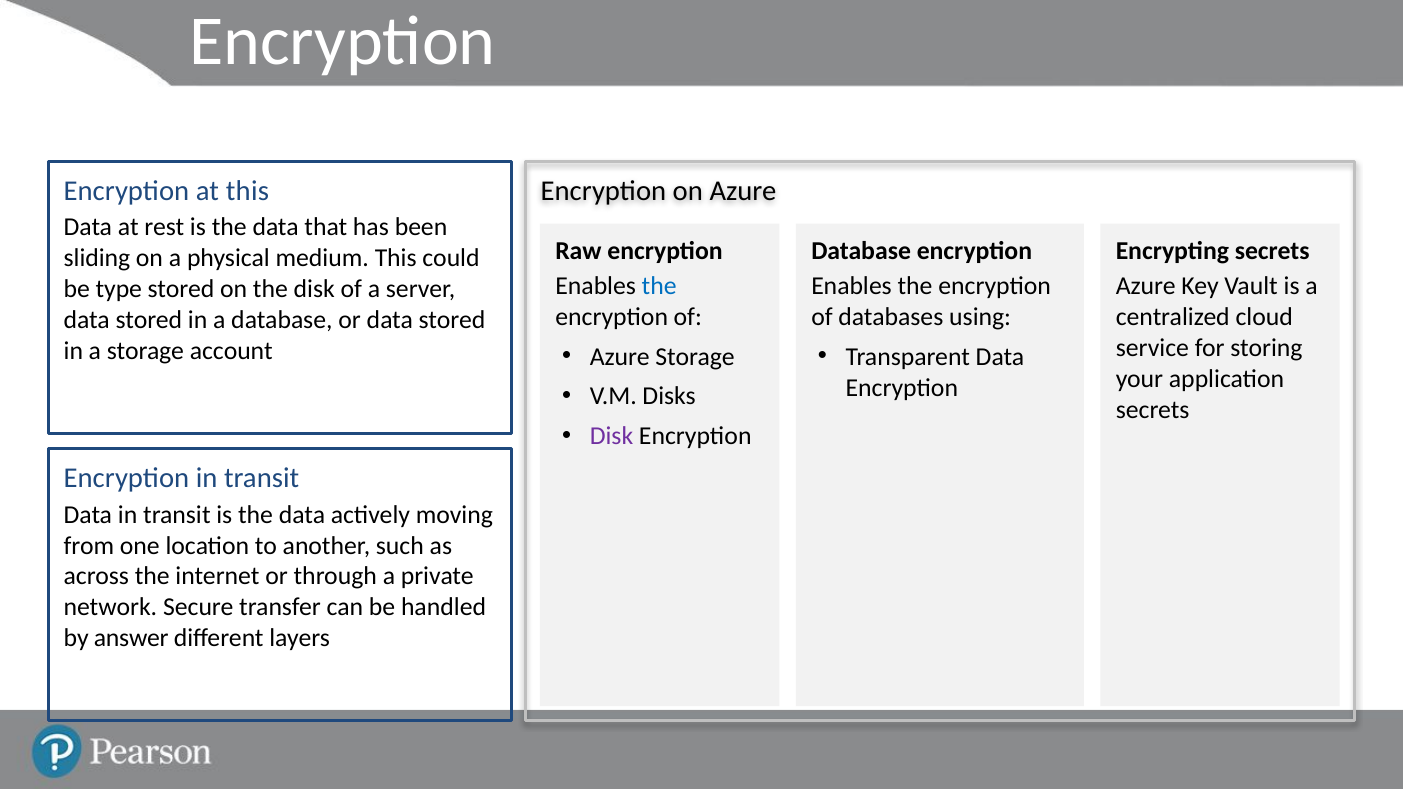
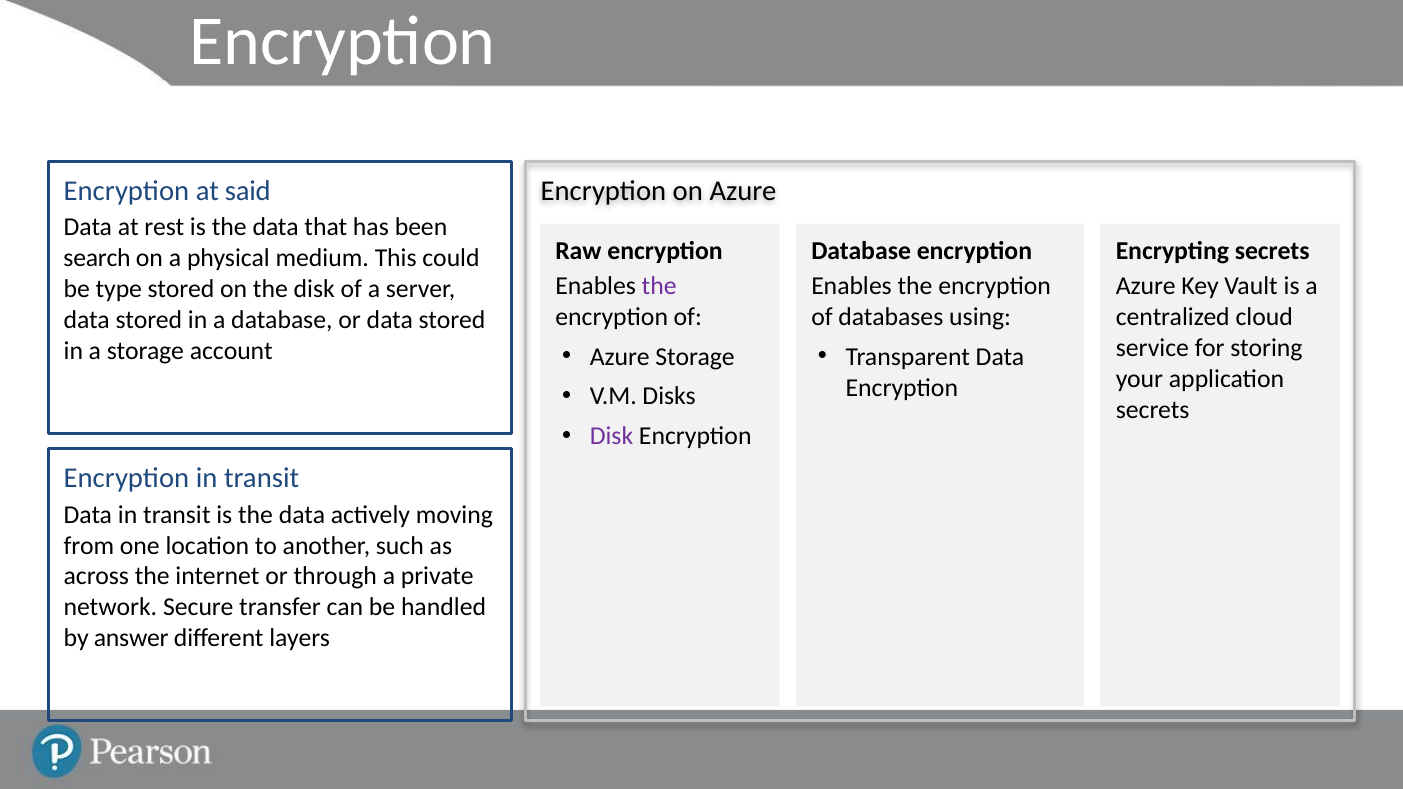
at this: this -> said (248, 191)
sliding: sliding -> search (97, 258)
the colour: blue -> purple (659, 287)
